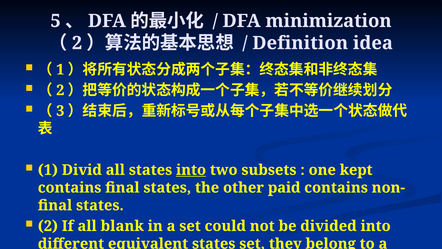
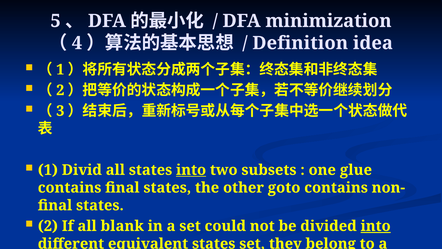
2: 2 -> 4 (77, 43)
kept: kept -> glue (356, 170)
paid: paid -> goto (284, 187)
into underline: none -> present (376, 226)
